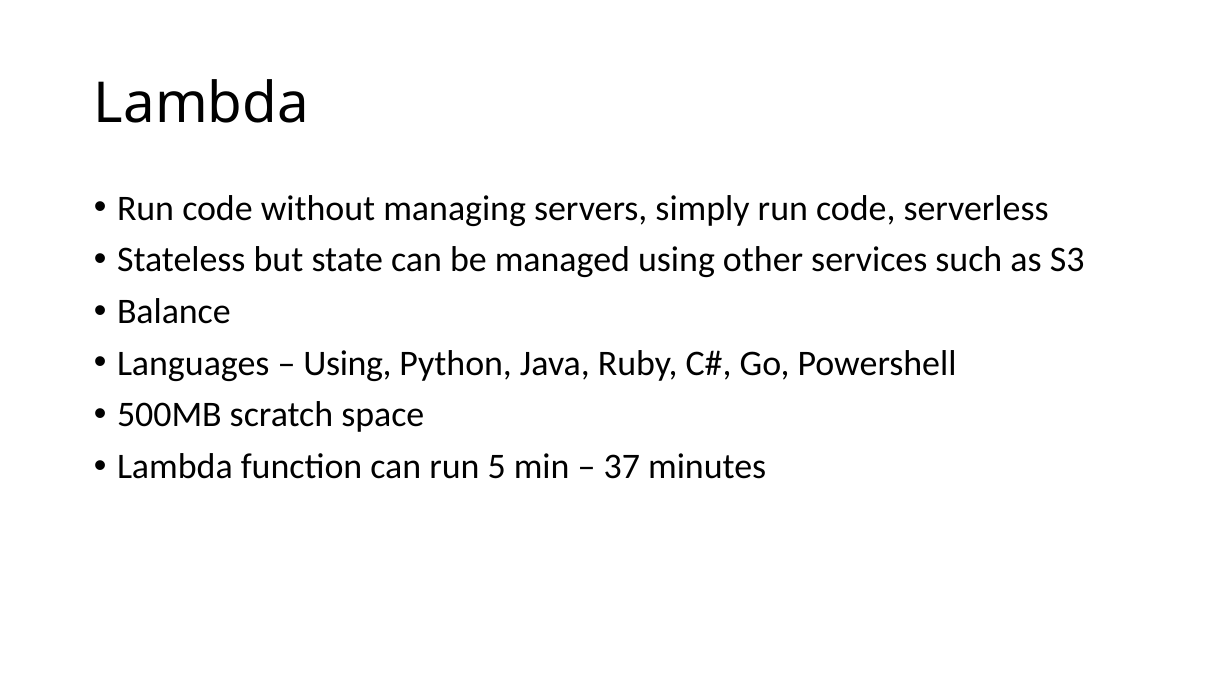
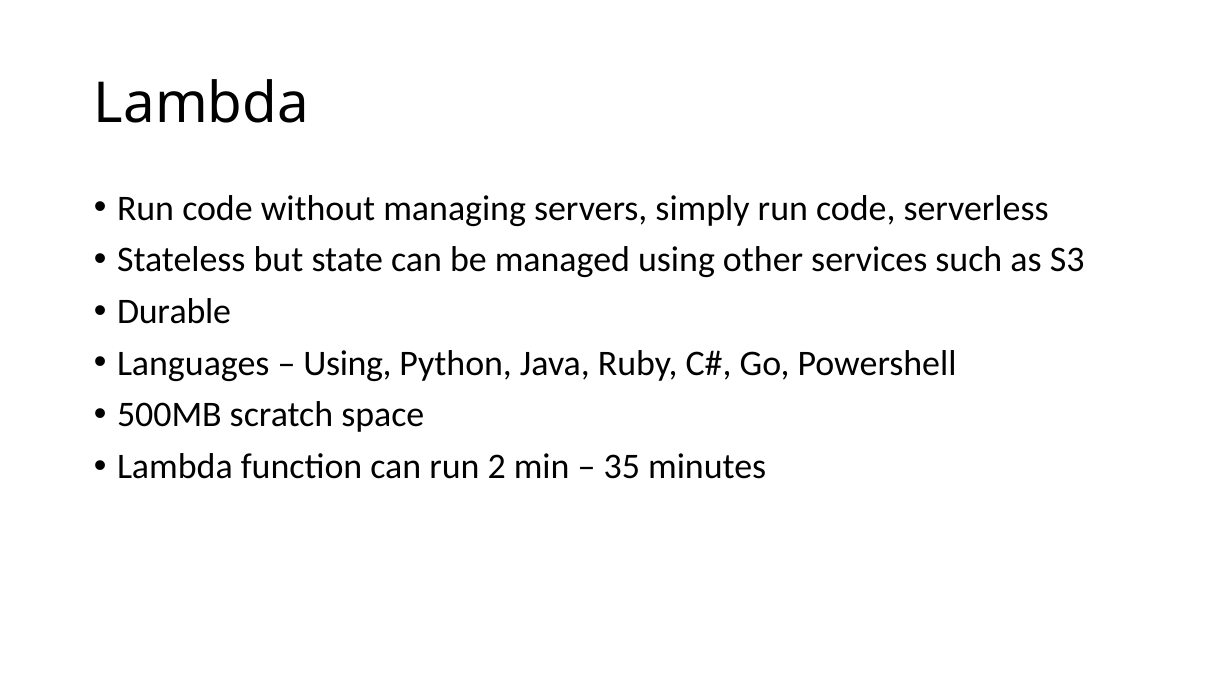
Balance: Balance -> Durable (174, 312)
5: 5 -> 2 (497, 467)
37: 37 -> 35 (622, 467)
